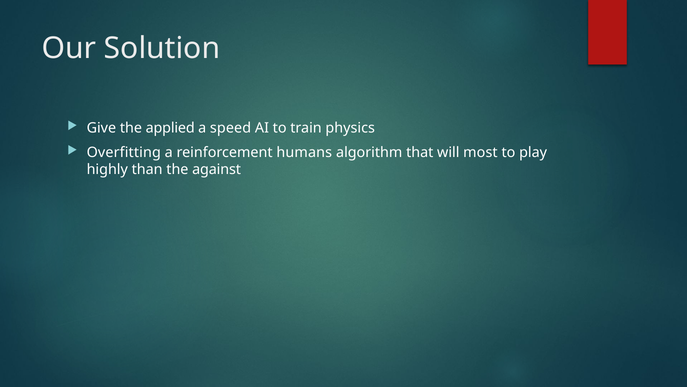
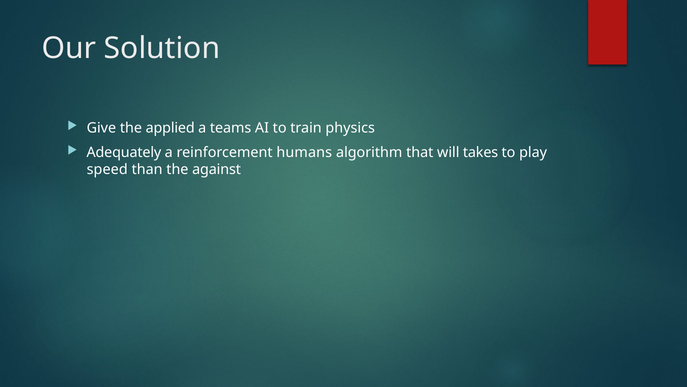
speed: speed -> teams (231, 128)
Overfitting: Overfitting -> Adequately (124, 152)
most: most -> takes (481, 152)
highly: highly -> speed (107, 169)
